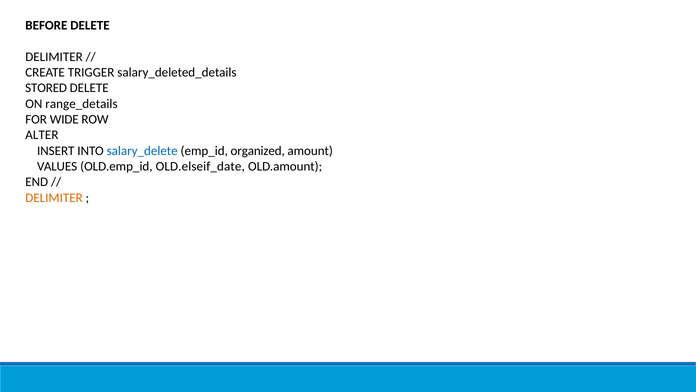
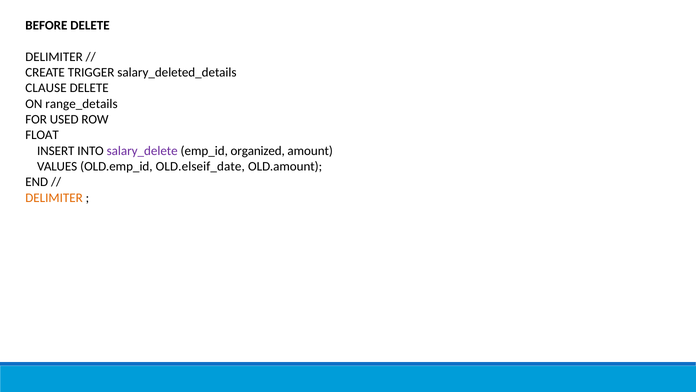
STORED: STORED -> CLAUSE (46, 88)
WIDE: WIDE -> USED (64, 119)
ALTER: ALTER -> FLOAT (42, 135)
salary_delete colour: blue -> purple (142, 151)
